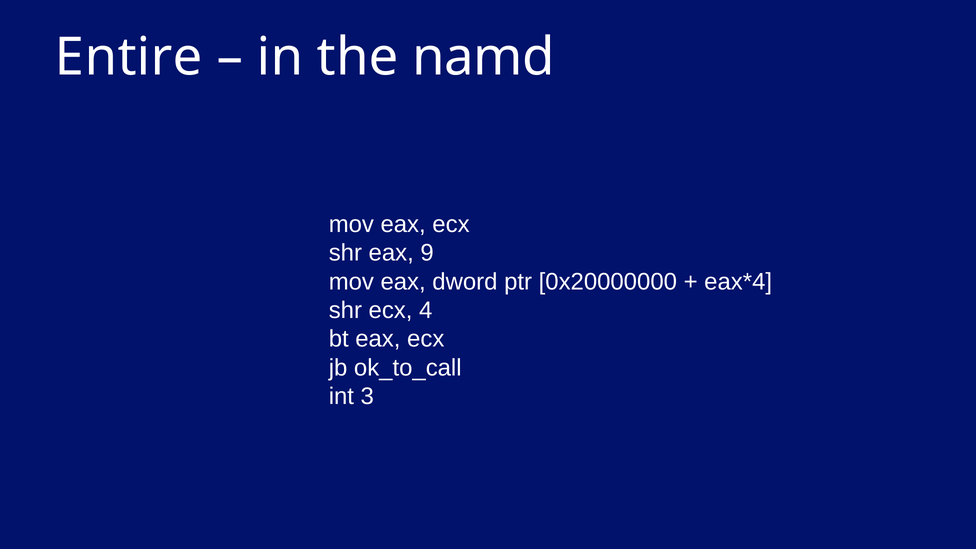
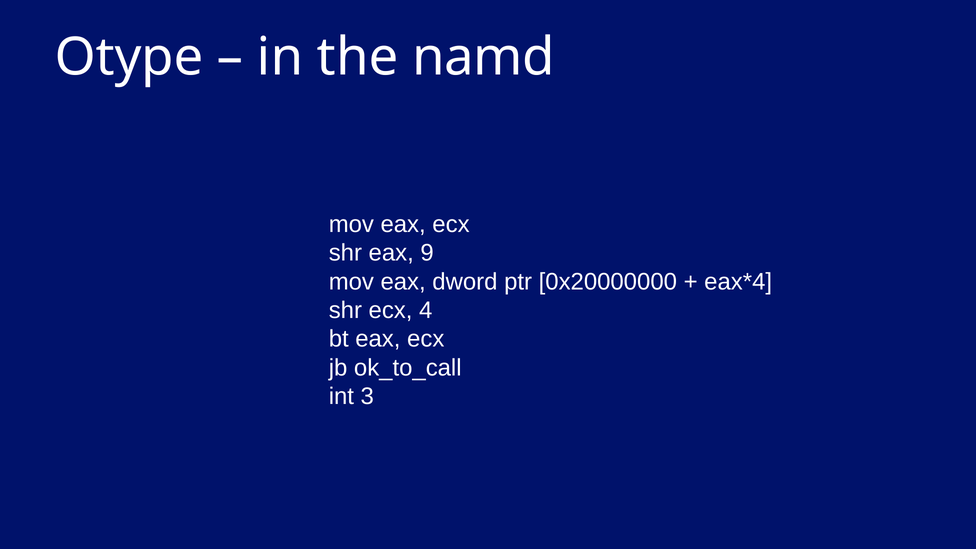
Entire: Entire -> Otype (129, 57)
